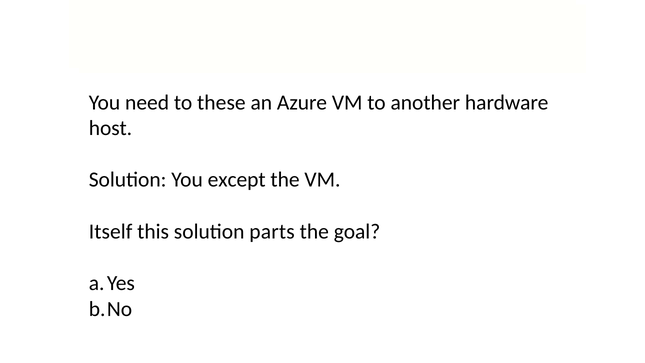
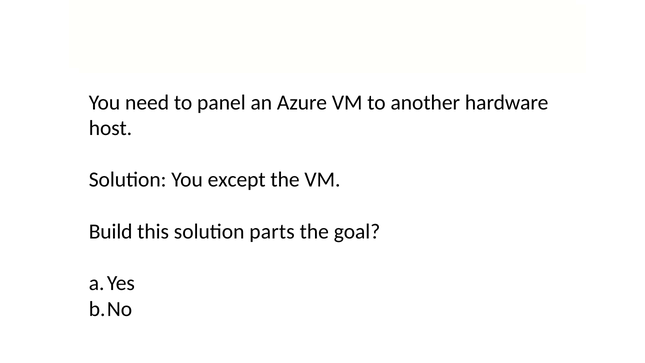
these: these -> panel (221, 102)
Itself: Itself -> Build (111, 231)
